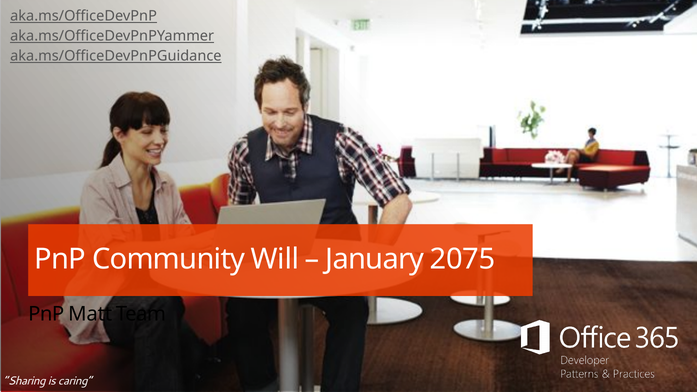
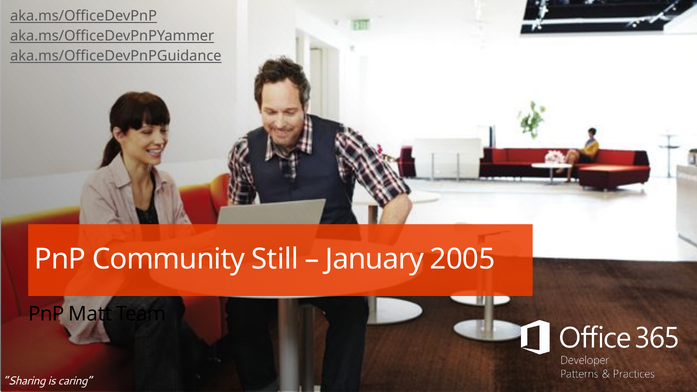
Will: Will -> Still (275, 259)
2075: 2075 -> 2005 (462, 259)
